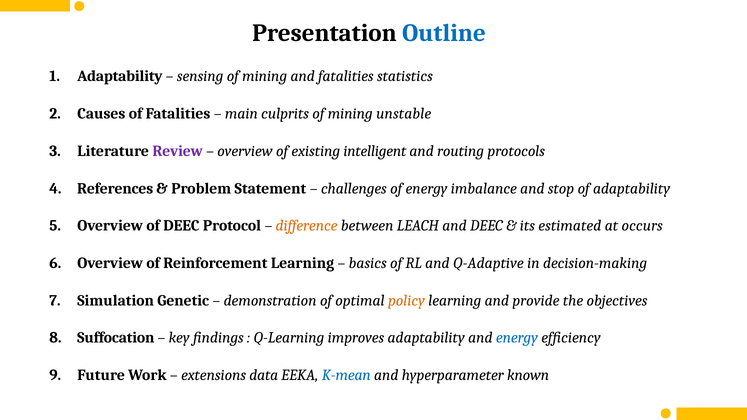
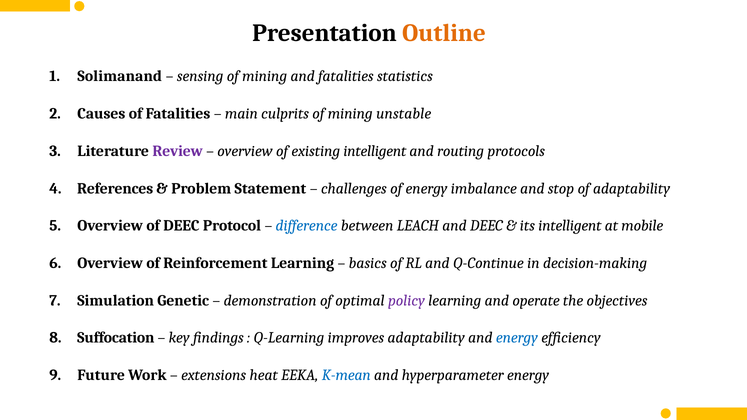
Outline colour: blue -> orange (444, 33)
Adaptability: Adaptability -> Solimanand (120, 76)
difference colour: orange -> blue (307, 226)
its estimated: estimated -> intelligent (570, 226)
occurs: occurs -> mobile (642, 226)
Q-Adaptive: Q-Adaptive -> Q-Continue (488, 263)
policy colour: orange -> purple (406, 301)
provide: provide -> operate (536, 301)
data: data -> heat (264, 375)
hyperparameter known: known -> energy (528, 375)
